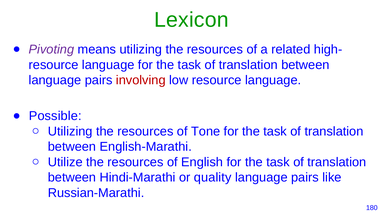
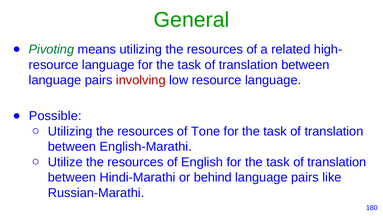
Lexicon: Lexicon -> General (192, 20)
Pivoting colour: purple -> green (51, 49)
quality: quality -> behind (213, 177)
